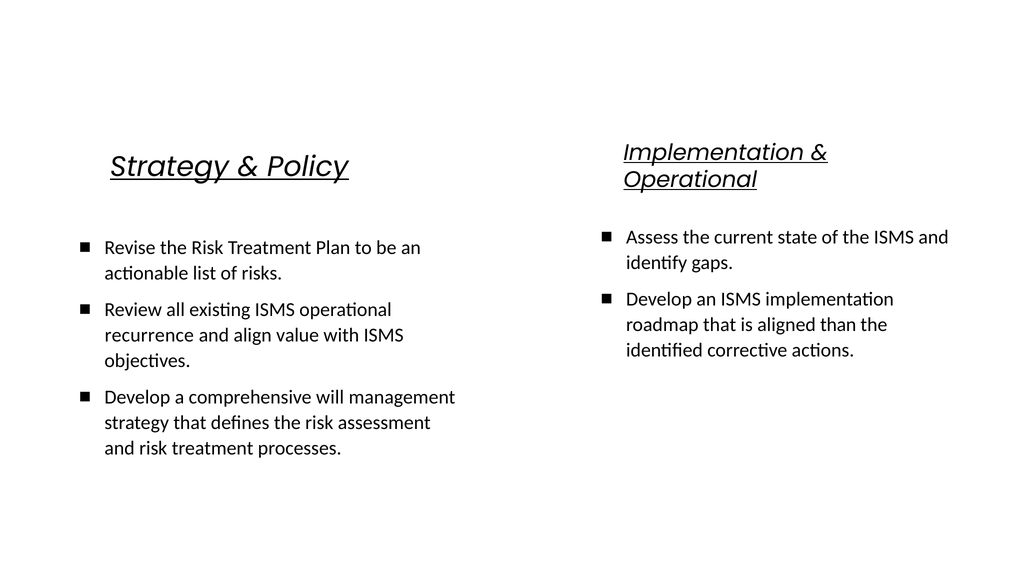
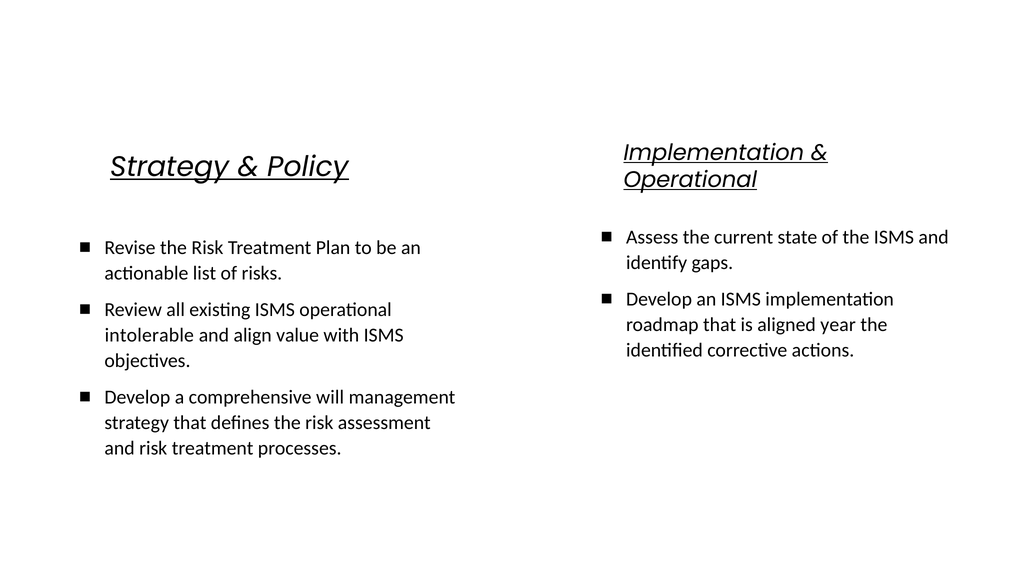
than: than -> year (838, 325)
recurrence: recurrence -> intolerable (149, 335)
